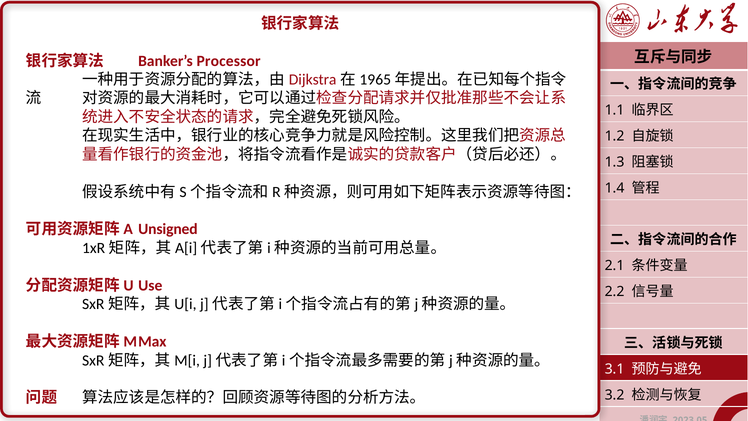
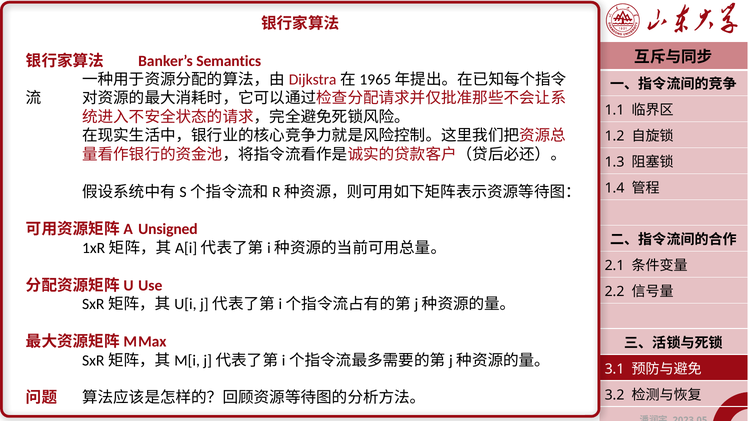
Processor: Processor -> Semantics (229, 61)
